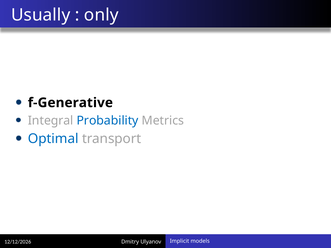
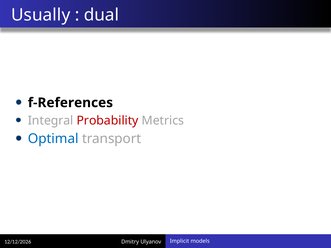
only: only -> dual (101, 15)
f-Generative: f-Generative -> f-References (70, 103)
Probability colour: blue -> red (108, 121)
